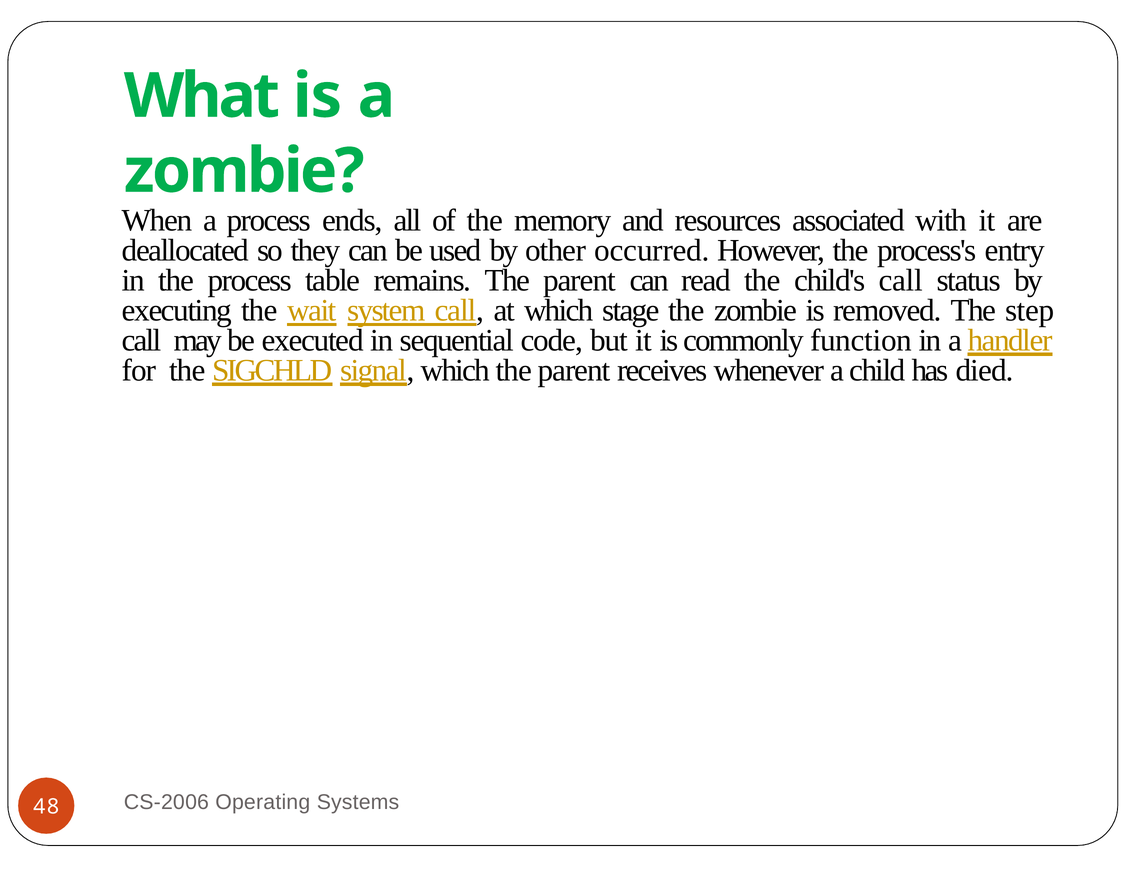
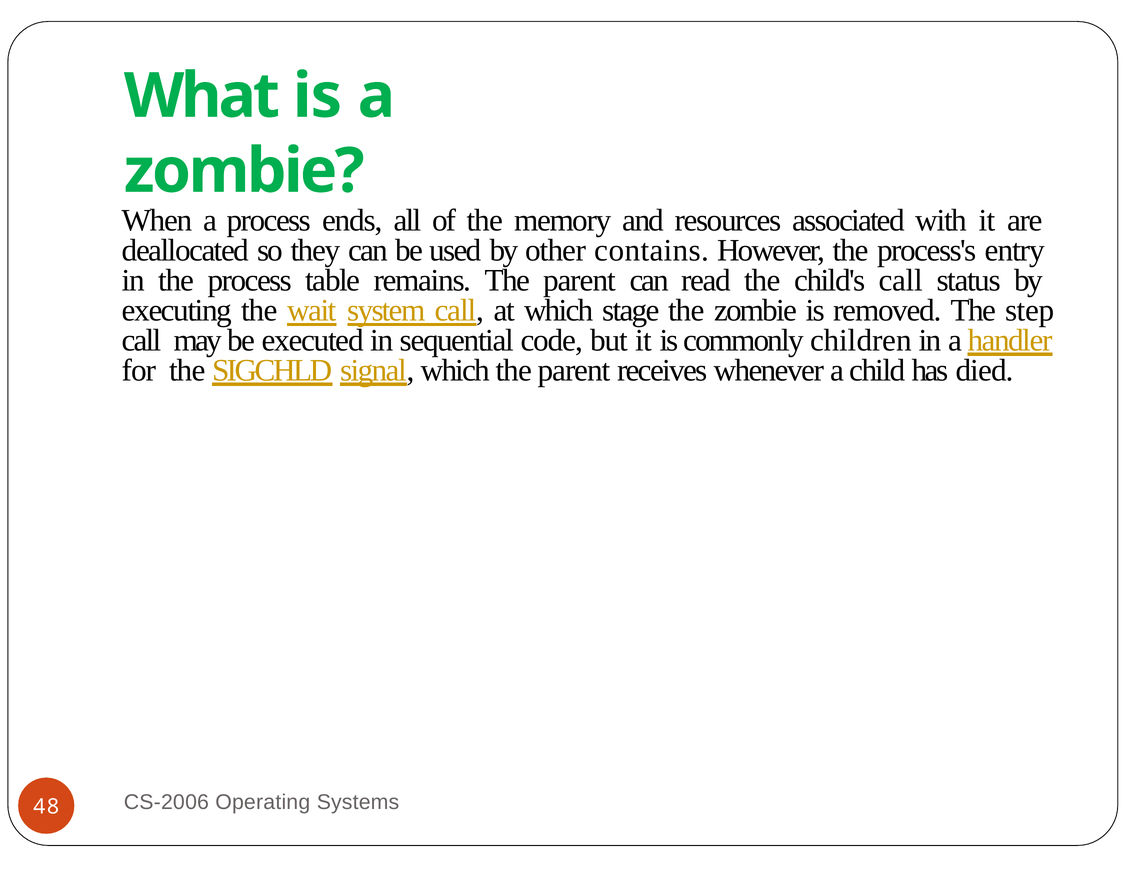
occurred: occurred -> contains (652, 251)
function: function -> children (861, 341)
